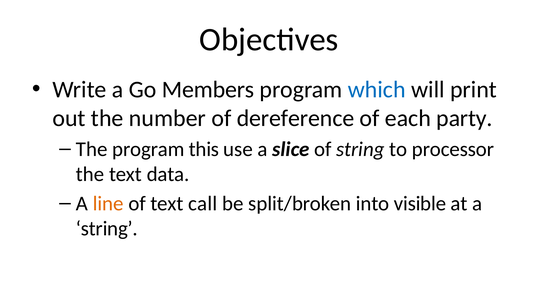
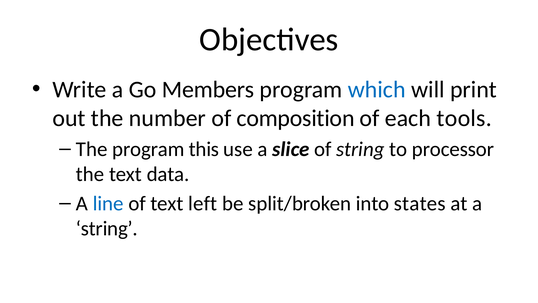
dereference: dereference -> composition (296, 118)
party: party -> tools (464, 118)
line colour: orange -> blue (108, 203)
call: call -> left (203, 203)
visible: visible -> states (420, 203)
